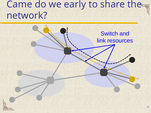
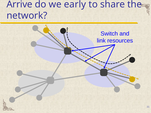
Came: Came -> Arrive (19, 4)
